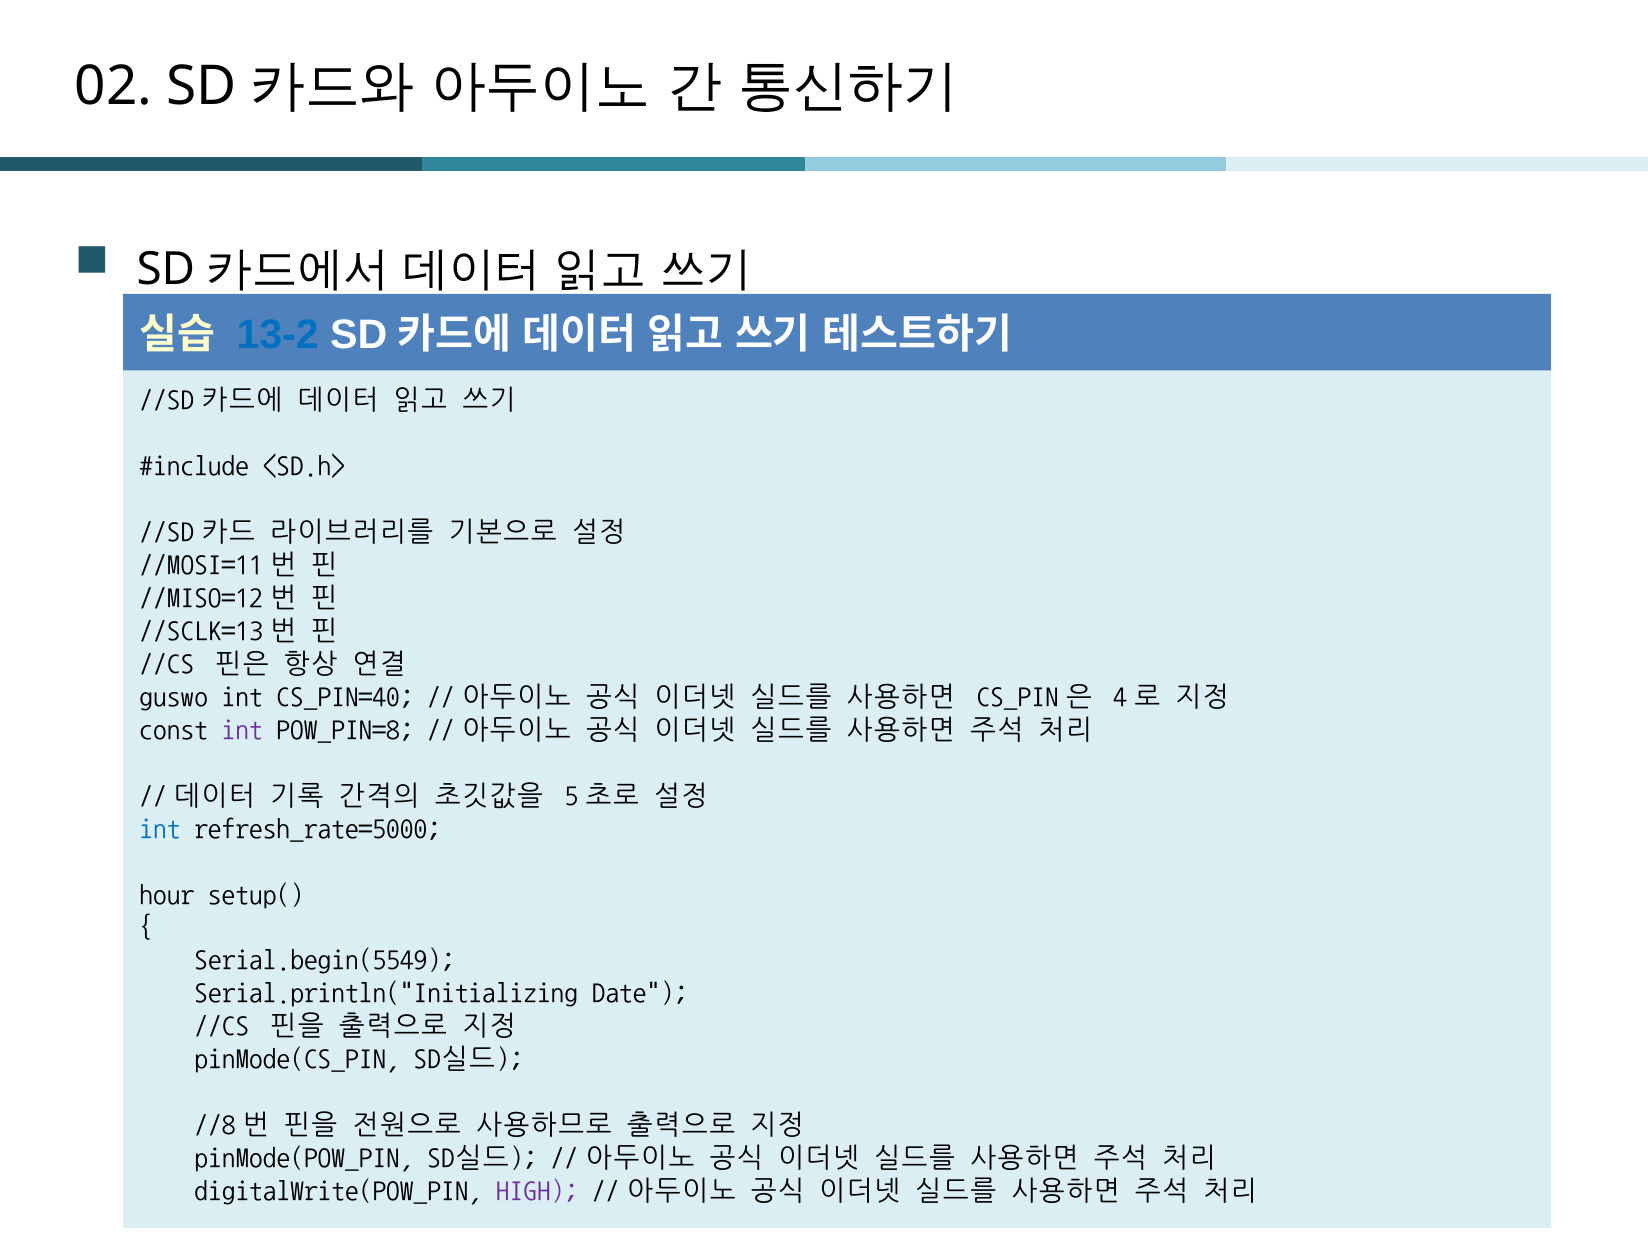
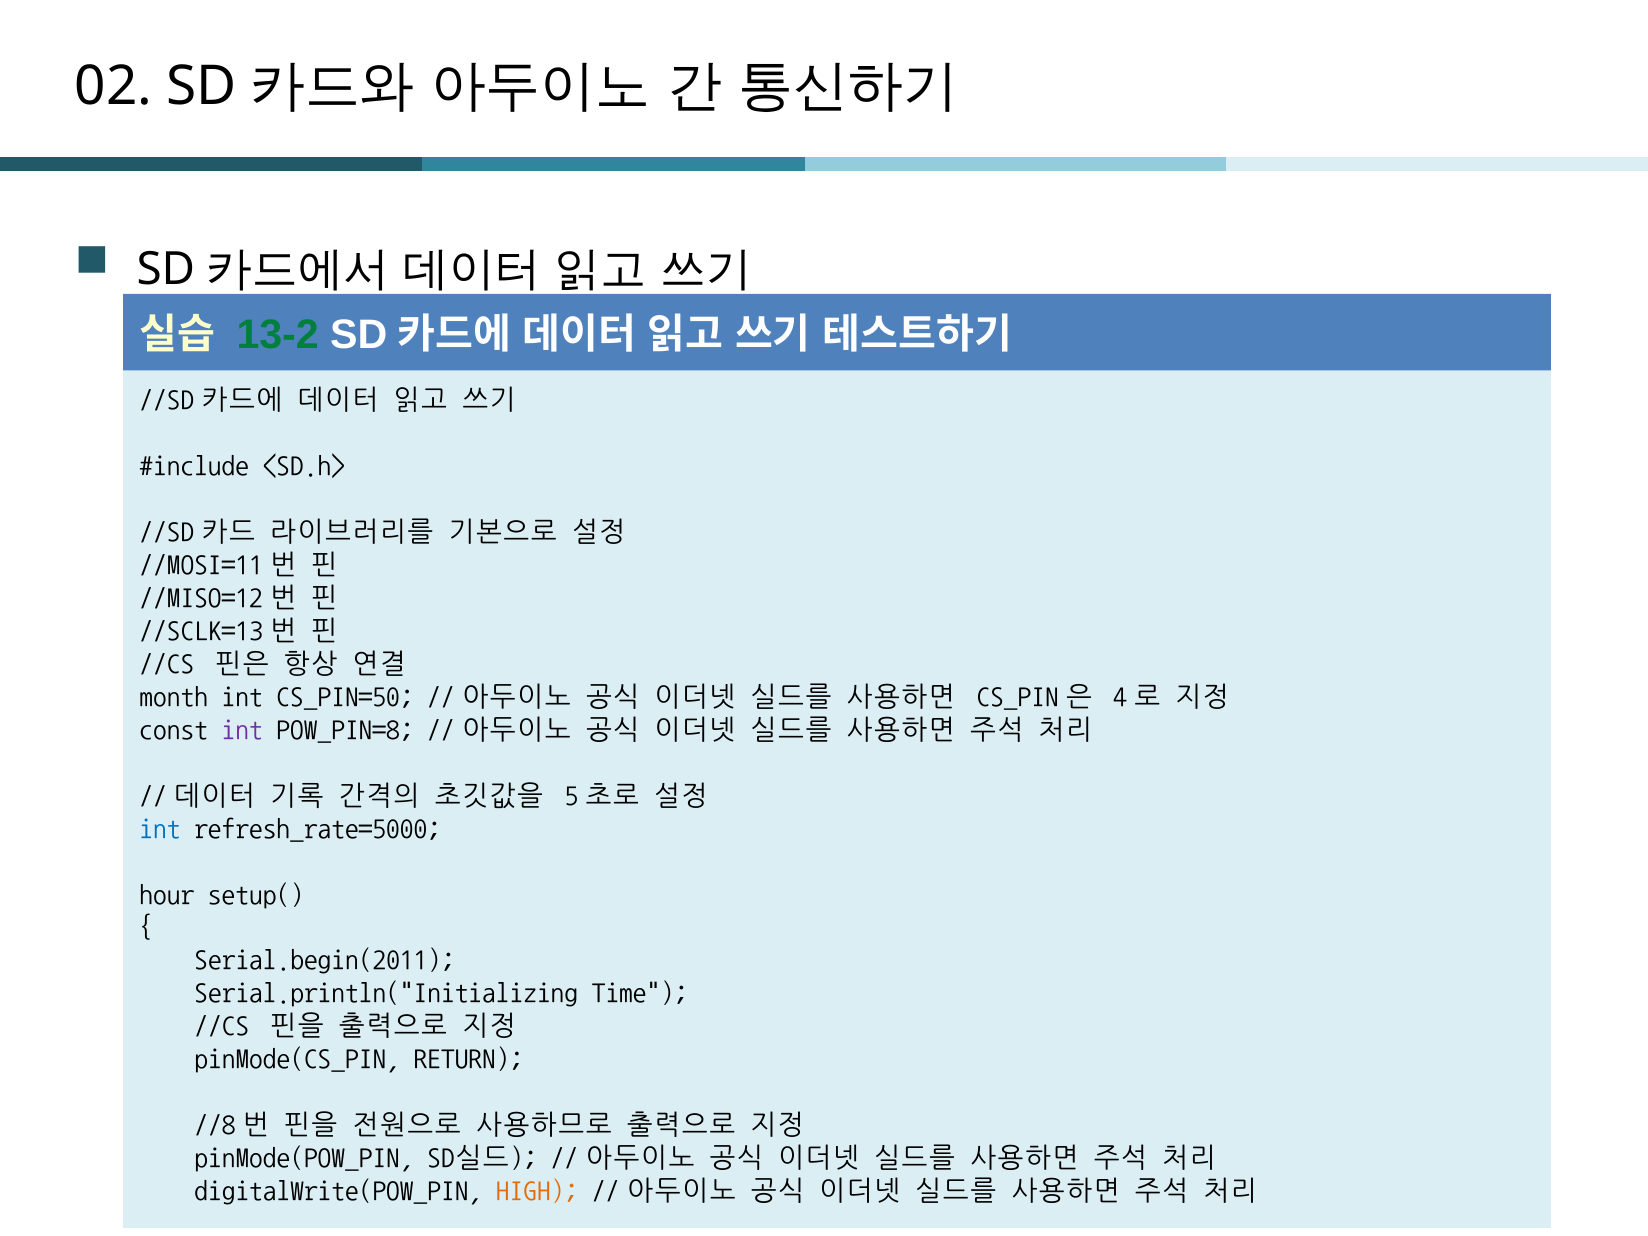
13-2 colour: blue -> green (278, 335)
guswo: guswo -> month (174, 696)
CS_PIN=40: CS_PIN=40 -> CS_PIN=50 (345, 696)
Serial.begin(5549: Serial.begin(5549 -> Serial.begin(2011 (325, 960)
Date: Date -> Time (640, 993)
pinMode(CS_PIN SD실드: SD실드 -> RETURN (469, 1059)
HIGH colour: purple -> orange (537, 1191)
